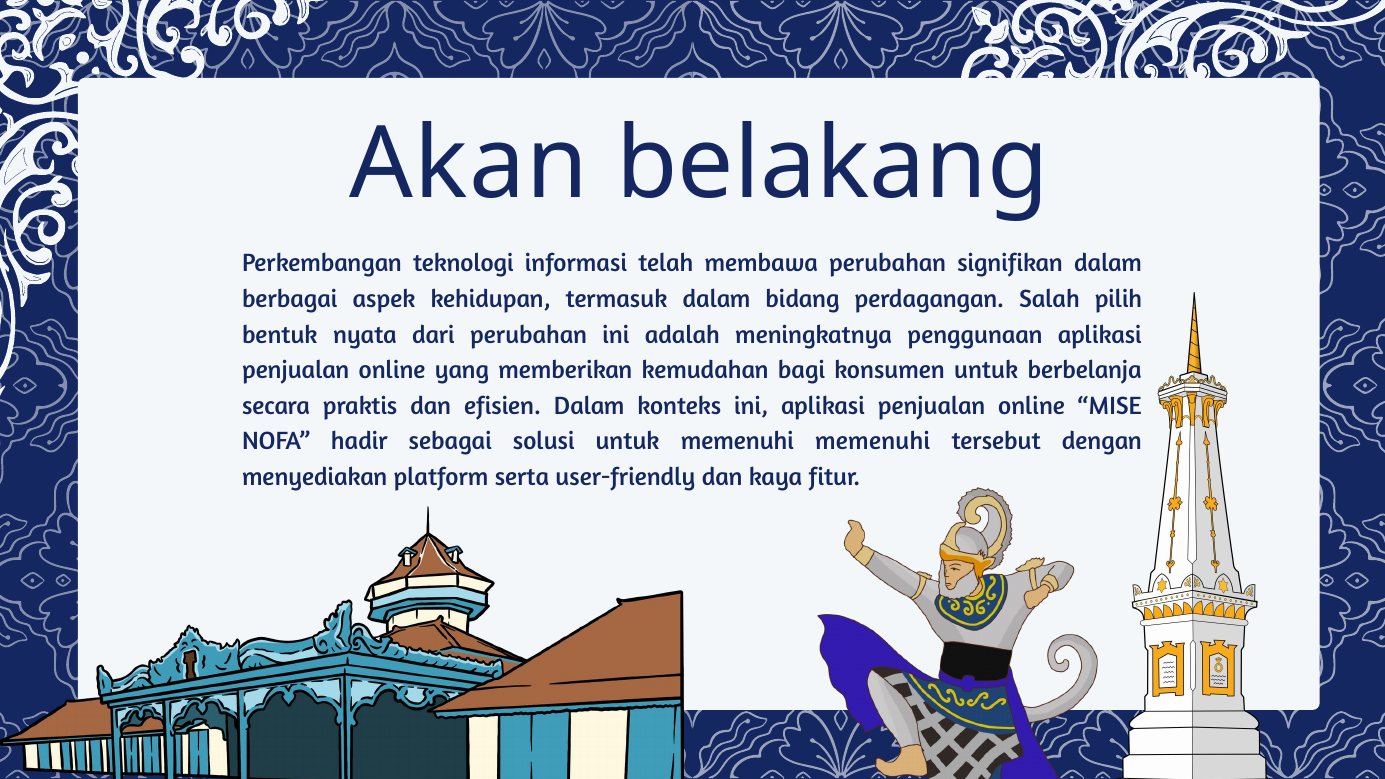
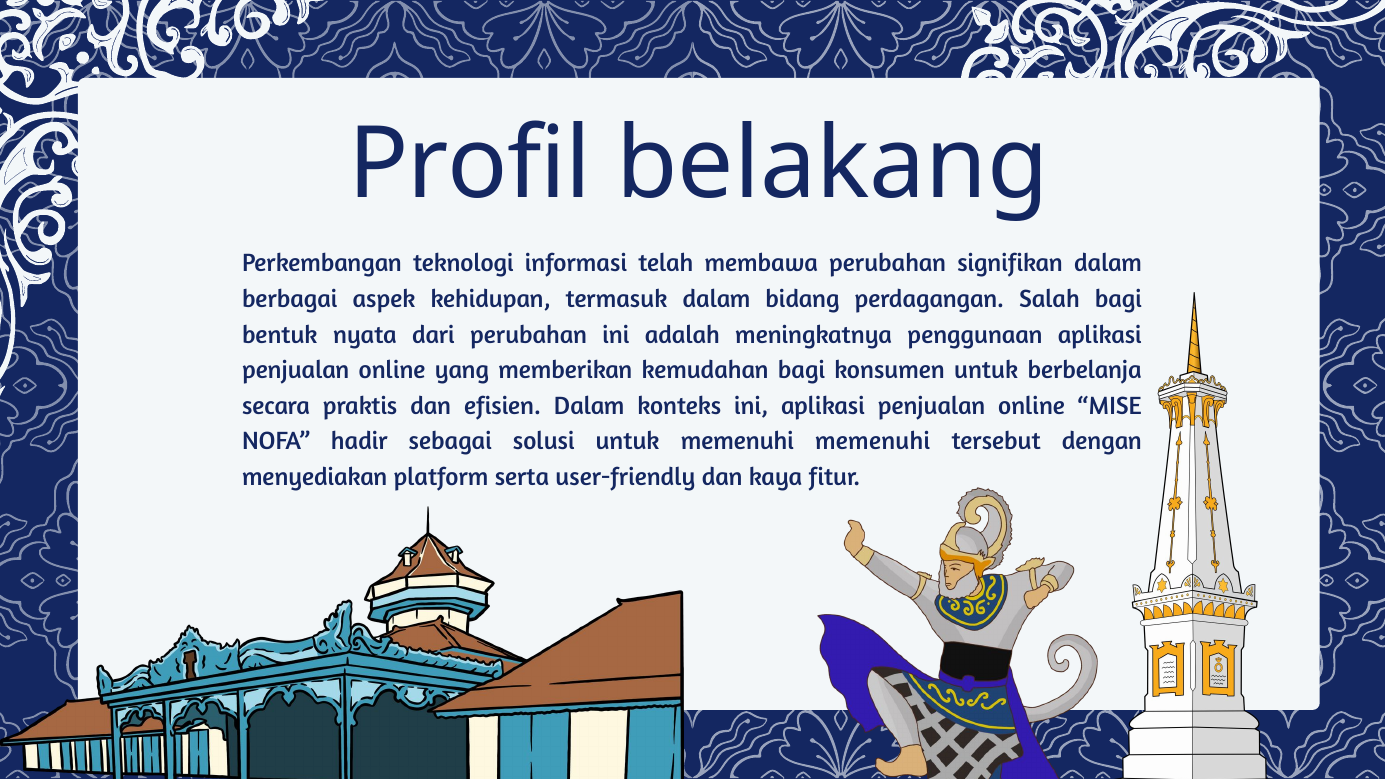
Akan: Akan -> Profil (470, 165)
Salah pilih: pilih -> bagi (1118, 299)
